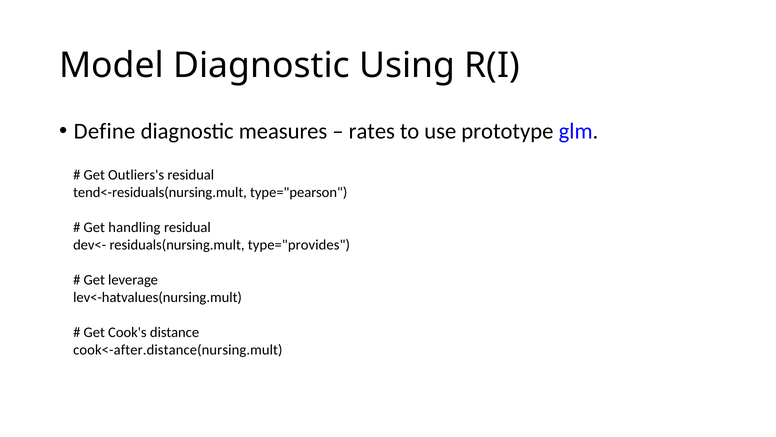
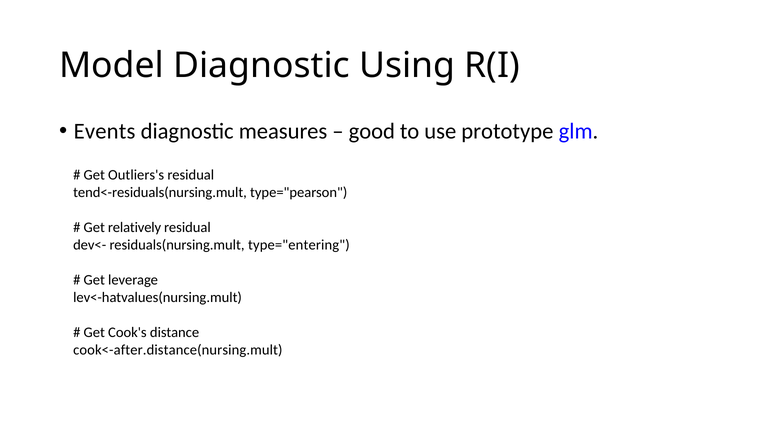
Define: Define -> Events (105, 131)
rates: rates -> good (372, 131)
handling: handling -> relatively (135, 227)
type="provides: type="provides -> type="entering (299, 245)
